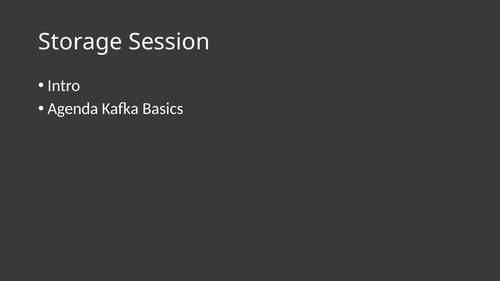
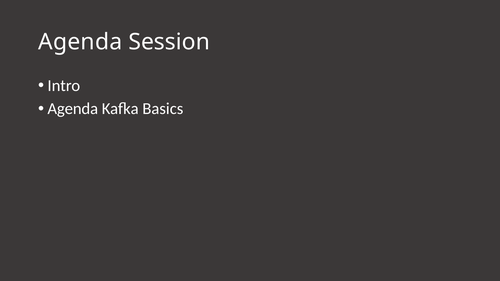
Storage: Storage -> Agenda (80, 42)
